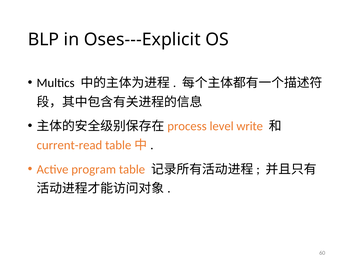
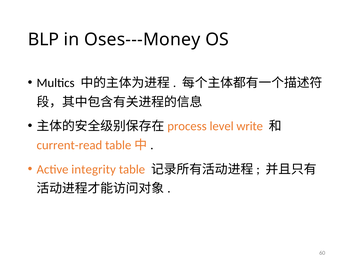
Oses---Explicit: Oses---Explicit -> Oses---Money (142, 40)
program: program -> integrity (94, 169)
